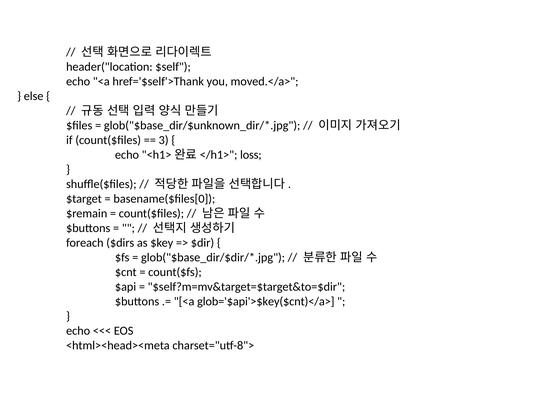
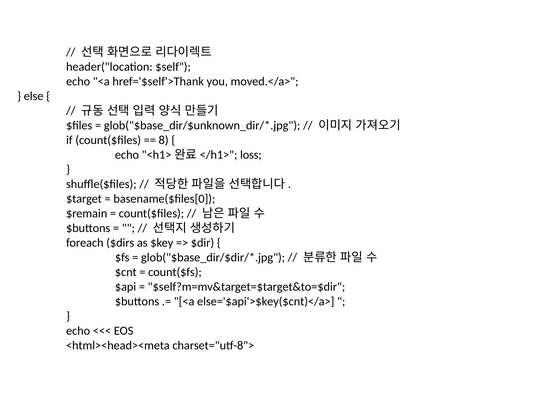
3: 3 -> 8 (164, 140)
glob='$api'>$key($cnt)</a>: glob='$api'>$key($cnt)</a> -> else='$api'>$key($cnt)</a> (266, 301)
